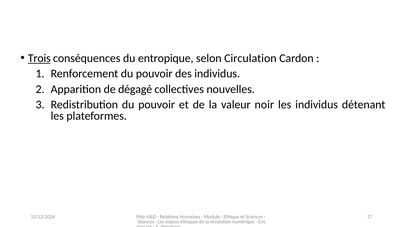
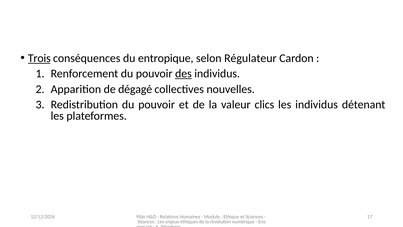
Circulation: Circulation -> Régulateur (250, 58)
des underline: none -> present (183, 74)
noir: noir -> clics (264, 105)
